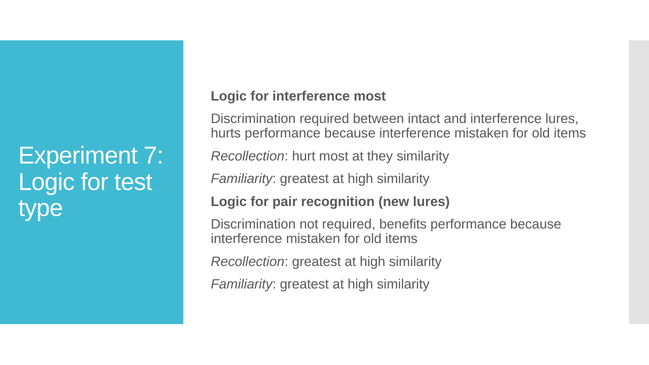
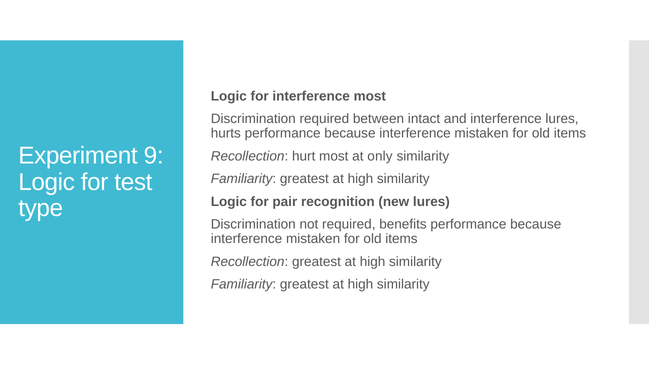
7: 7 -> 9 (154, 156)
they: they -> only (380, 156)
